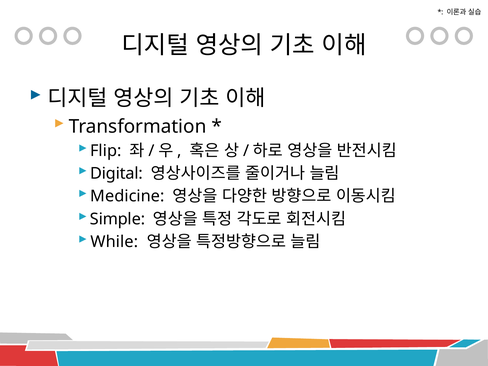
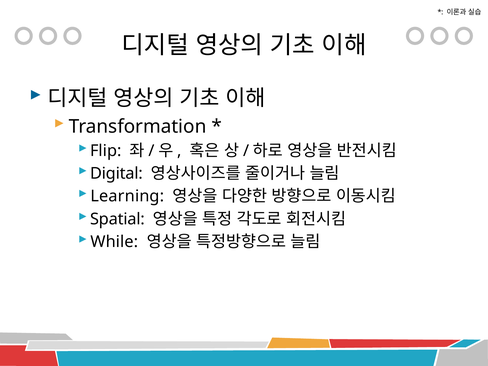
Medicine: Medicine -> Learning (127, 196)
Simple: Simple -> Spatial (118, 219)
